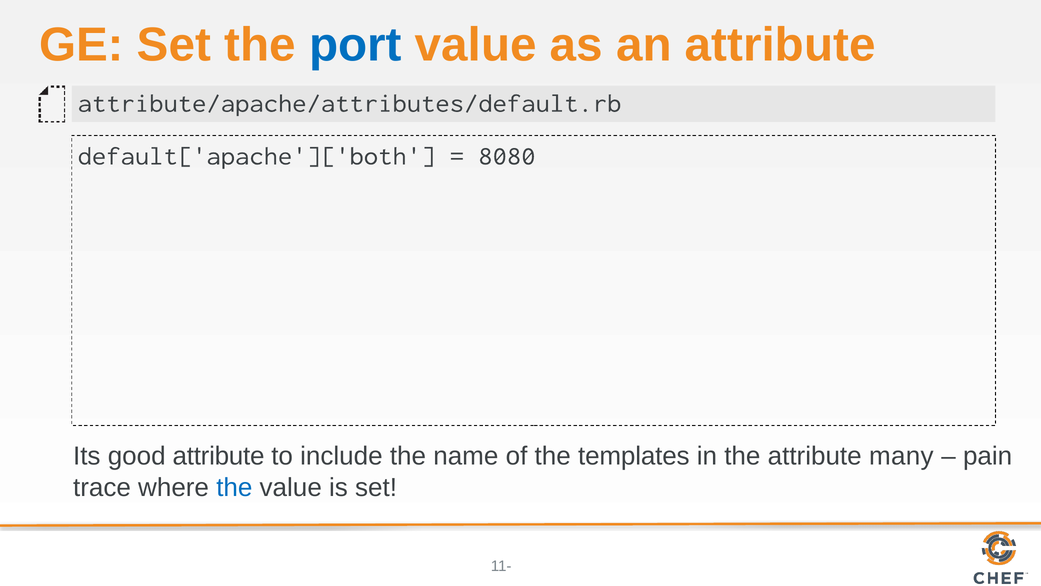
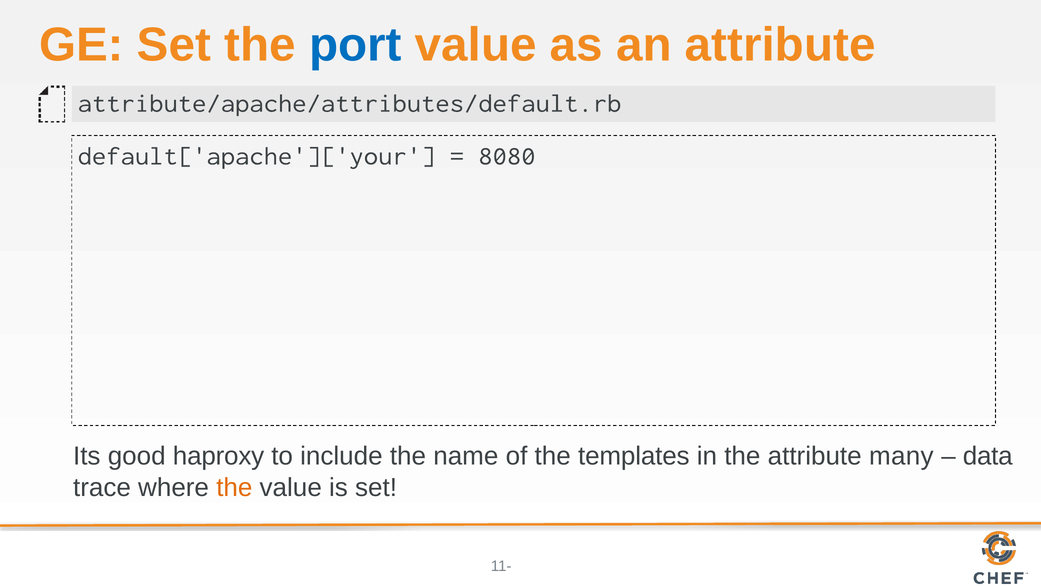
default['apache']['both: default['apache']['both -> default['apache']['your (257, 156)
good attribute: attribute -> haproxy (219, 456)
pain: pain -> data (988, 456)
the colour: blue -> orange (234, 487)
